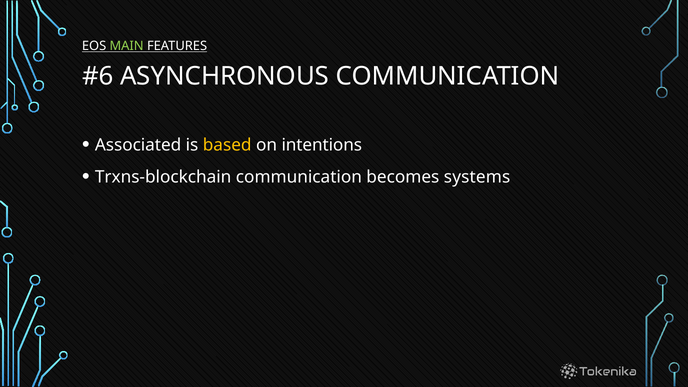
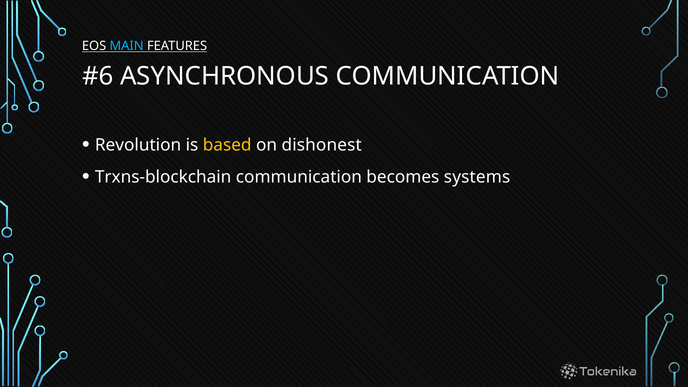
MAIN colour: light green -> light blue (127, 46)
Associated: Associated -> Revolution (138, 145)
intentions: intentions -> dishonest (322, 145)
